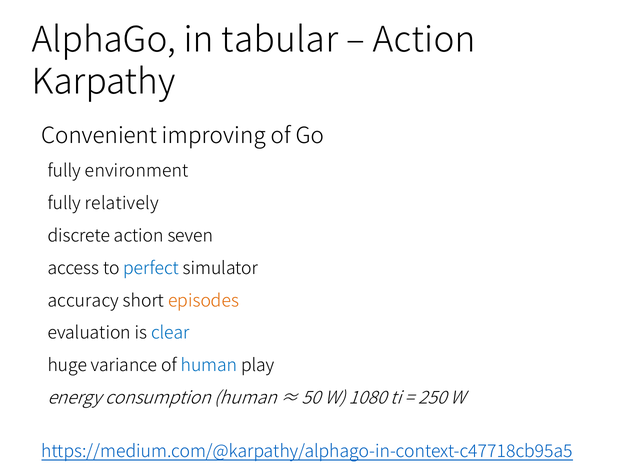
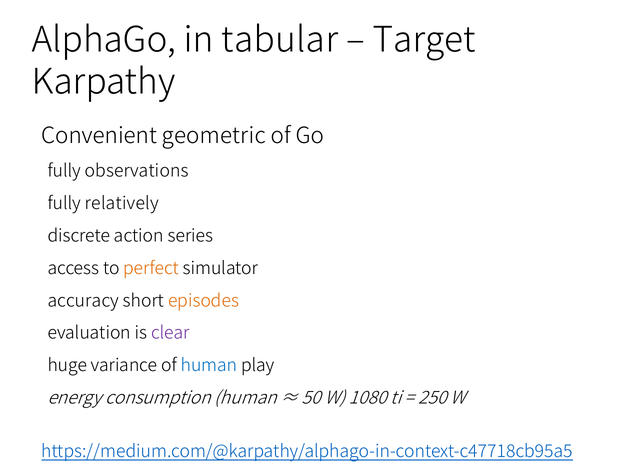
Action: Action -> Target (424, 40)
improving: improving -> geometric (214, 136)
environment: environment -> observations (137, 171)
seven: seven -> series (190, 236)
perfect colour: blue -> orange (151, 268)
clear colour: blue -> purple (170, 333)
